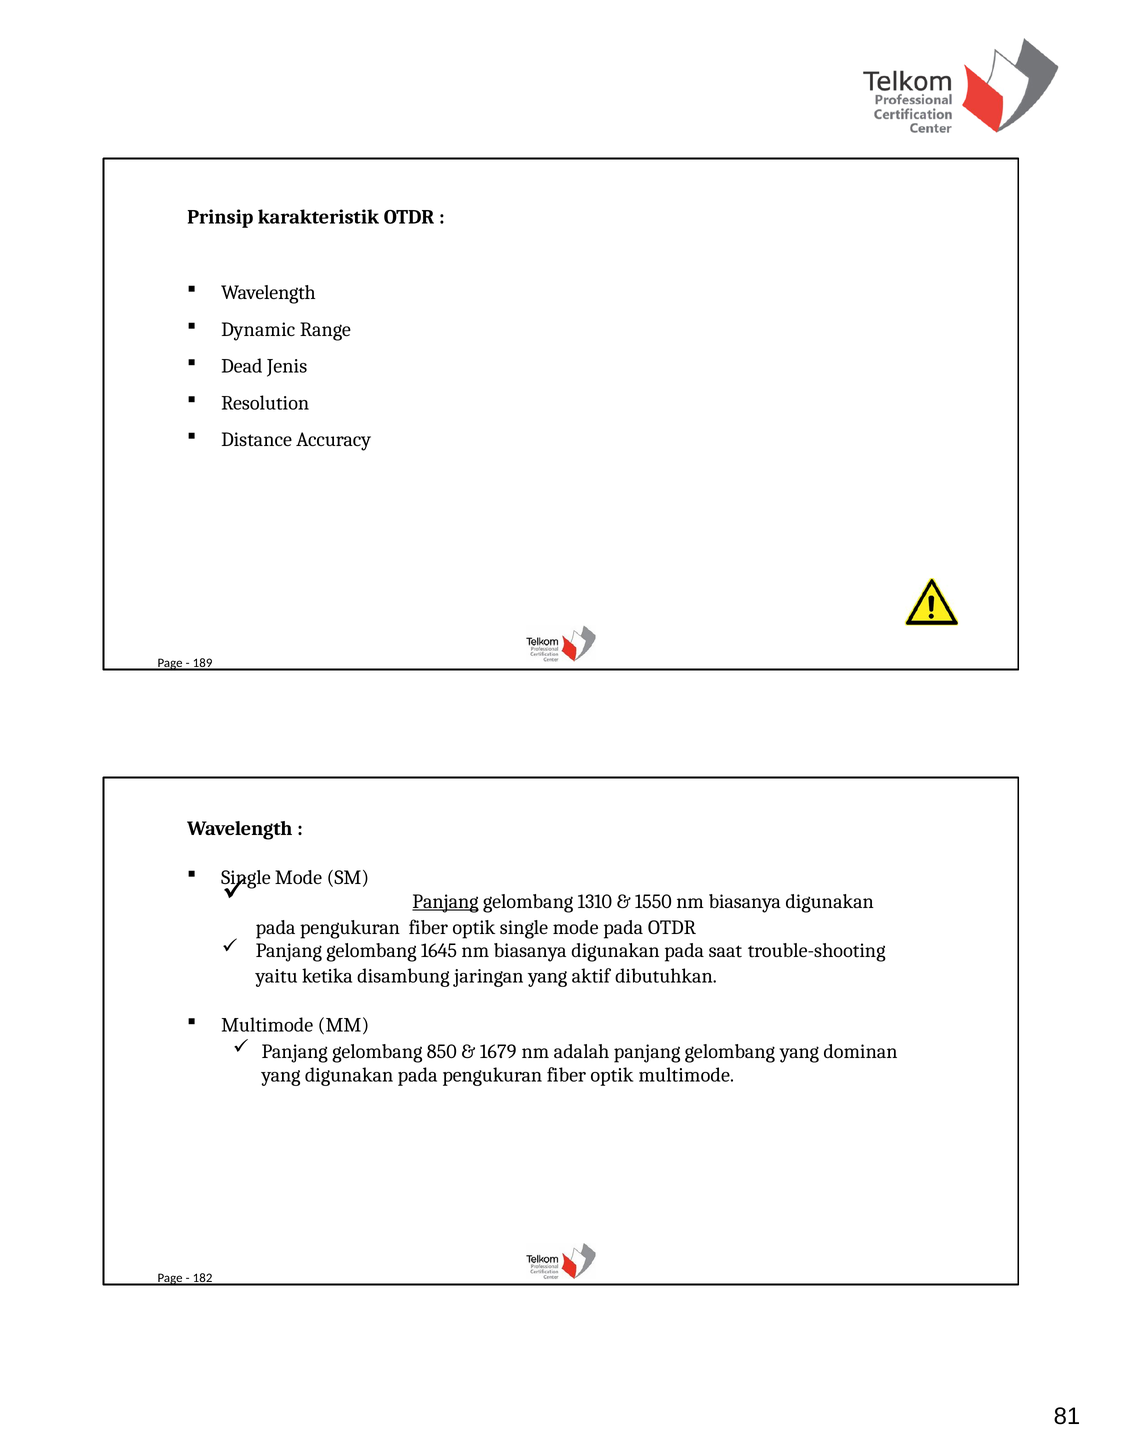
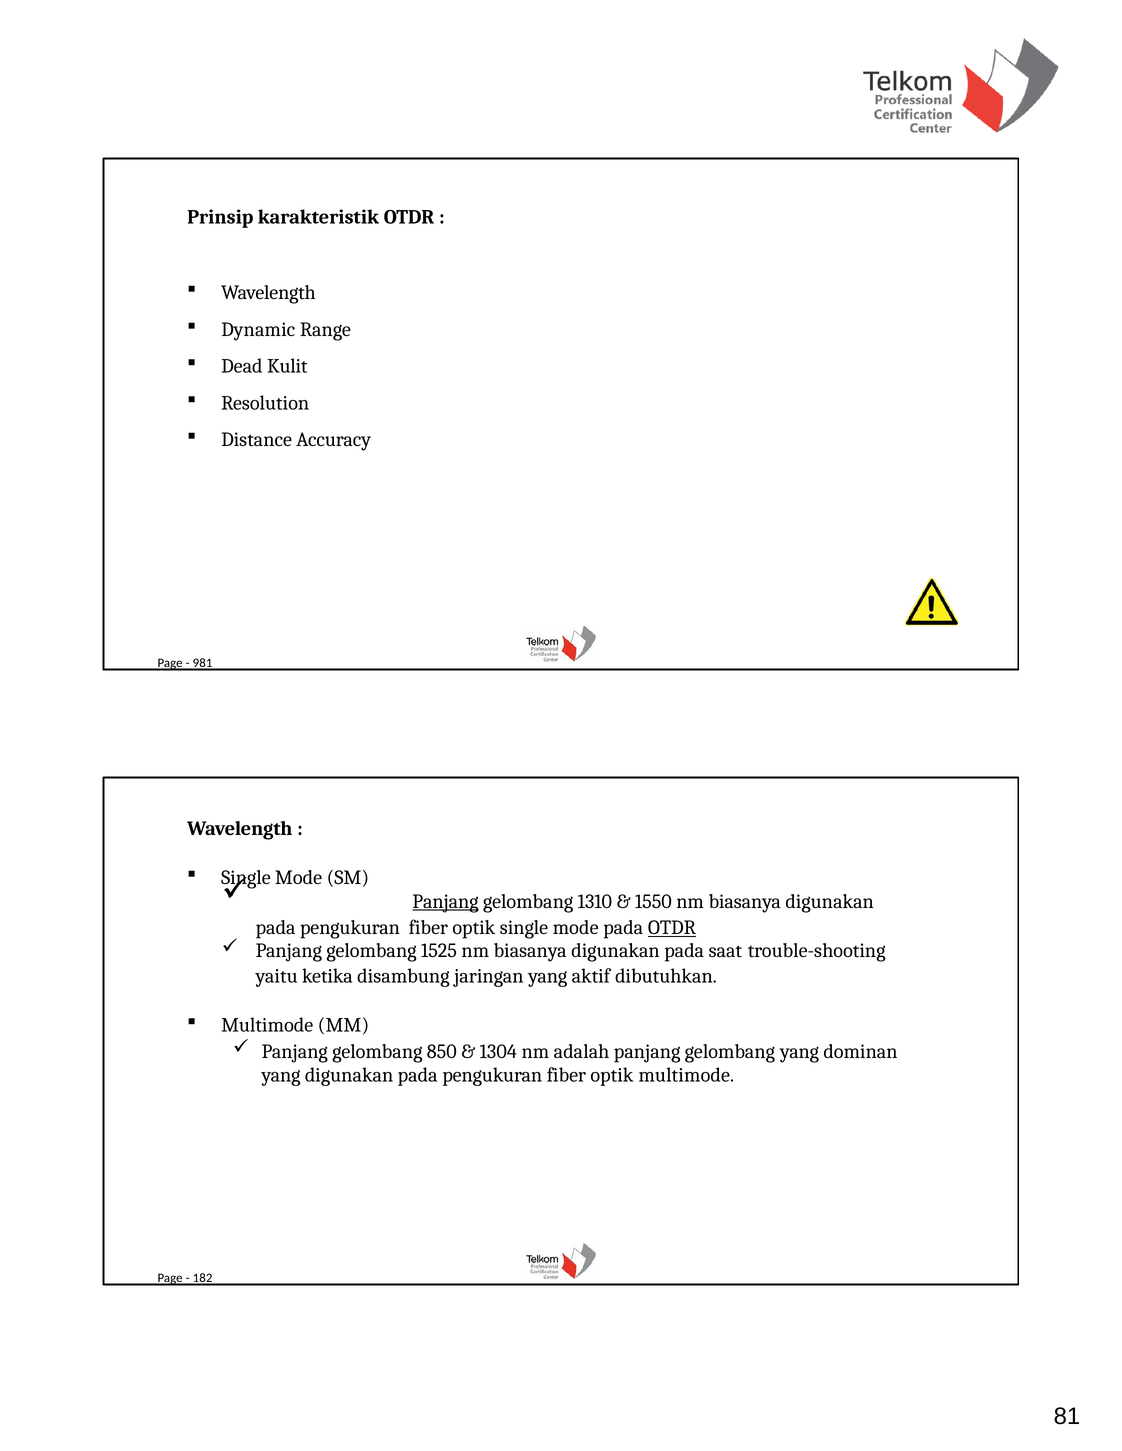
Jenis: Jenis -> Kulit (287, 366)
189: 189 -> 981 (203, 663)
OTDR underline: none -> present (672, 928)
1645: 1645 -> 1525 (439, 951)
1679: 1679 -> 1304 (498, 1052)
